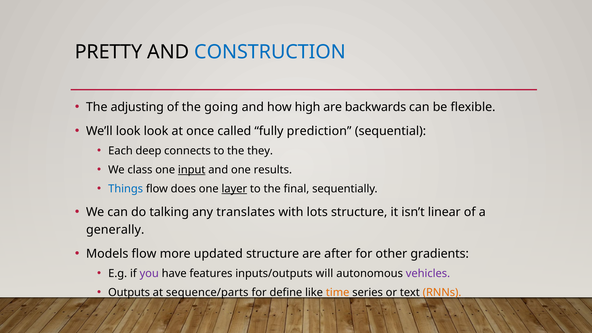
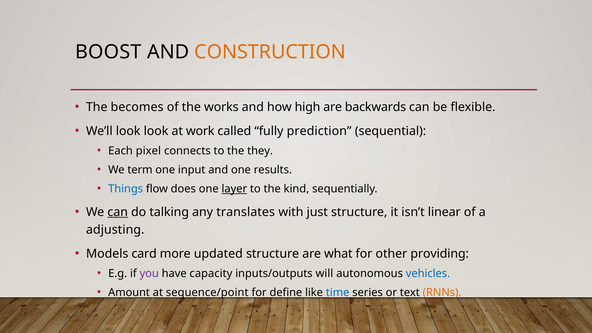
PRETTY: PRETTY -> BOOST (108, 52)
CONSTRUCTION colour: blue -> orange (270, 52)
adjusting: adjusting -> becomes (137, 107)
going: going -> works (221, 107)
once: once -> work (200, 131)
deep: deep -> pixel (148, 151)
class: class -> term (140, 170)
input underline: present -> none (192, 170)
final: final -> kind (296, 189)
can underline: none -> present (118, 212)
lots: lots -> just (317, 212)
generally: generally -> adjusting (115, 230)
Models flow: flow -> card (144, 254)
after: after -> what (338, 254)
gradients: gradients -> providing (440, 254)
features: features -> capacity (211, 273)
vehicles colour: purple -> blue (428, 273)
Outputs: Outputs -> Amount (129, 293)
sequence/parts: sequence/parts -> sequence/point (207, 293)
time colour: orange -> blue (338, 293)
